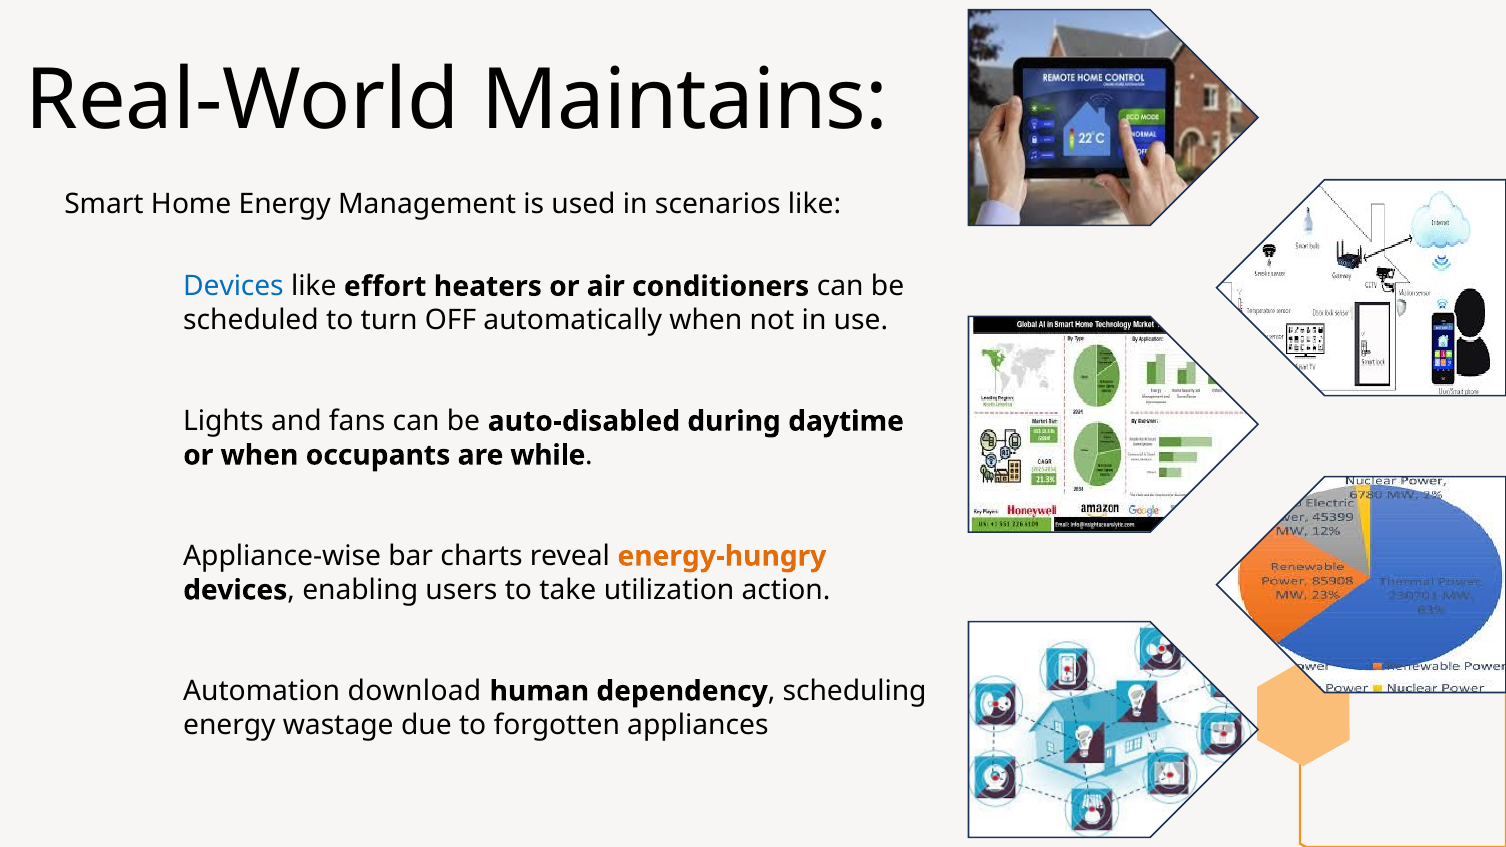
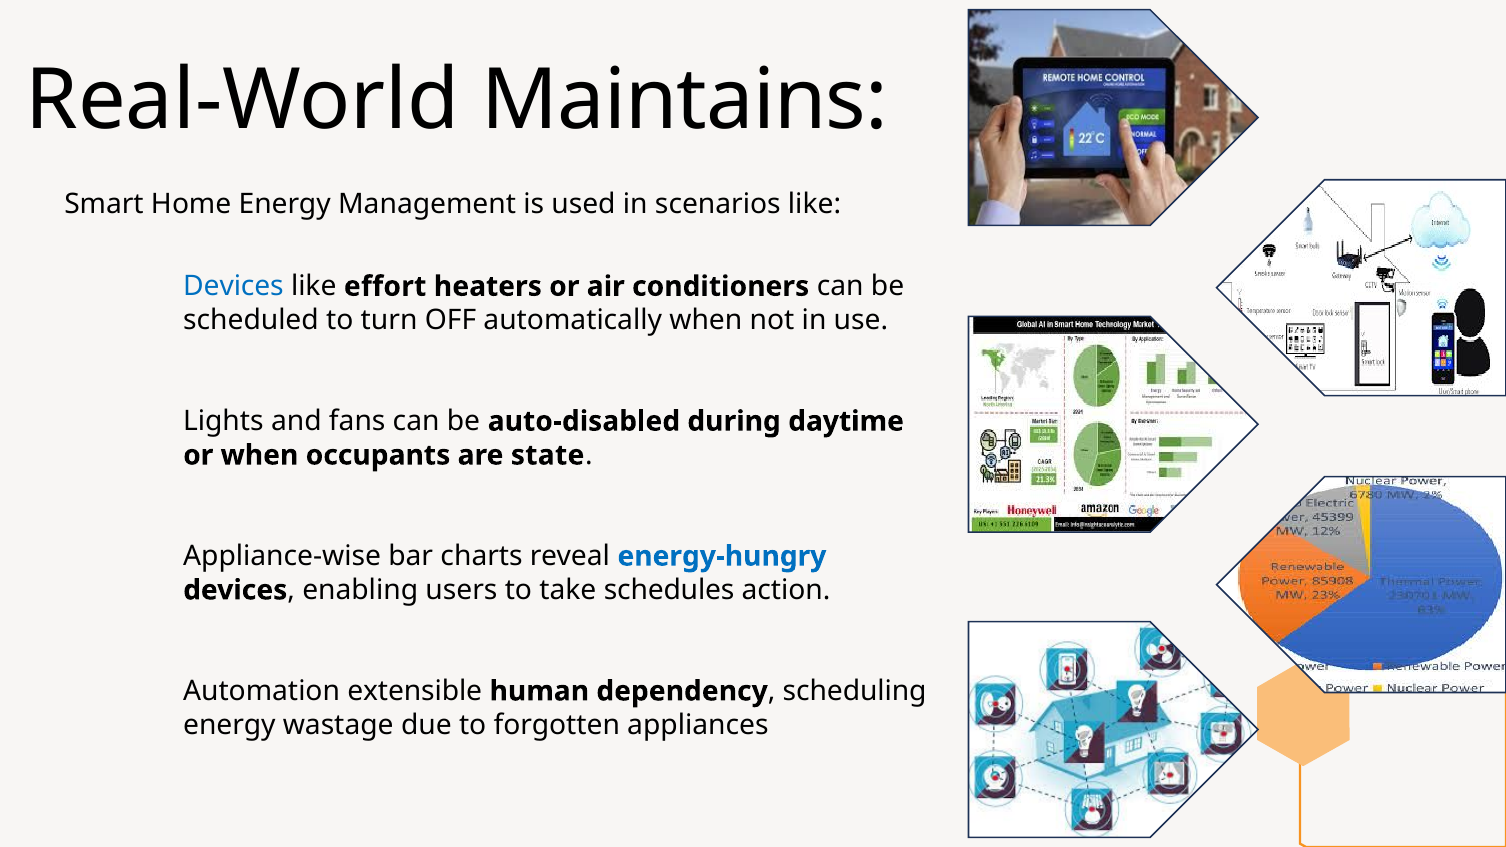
while: while -> state (548, 455)
energy-hungry colour: orange -> blue (722, 556)
utilization: utilization -> schedules (669, 590)
download: download -> extensible (415, 691)
